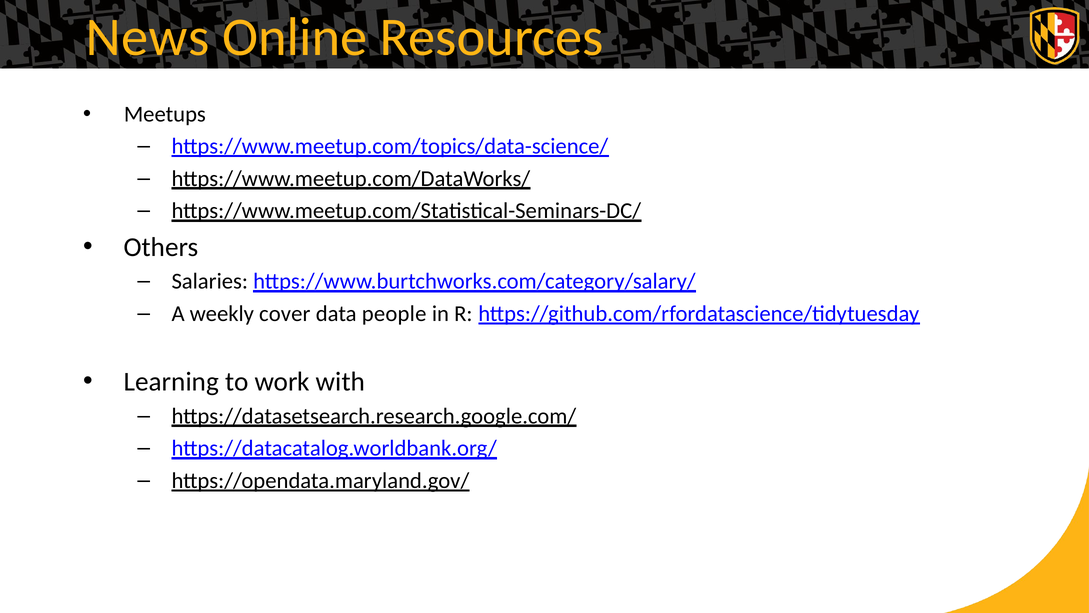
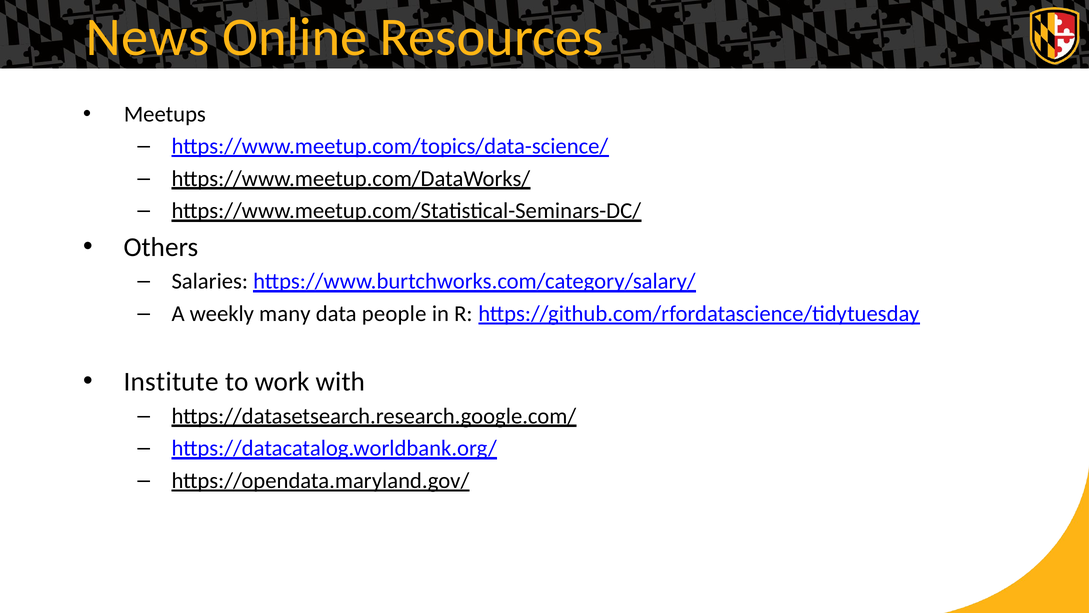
cover: cover -> many (285, 314)
Learning: Learning -> Institute (171, 382)
